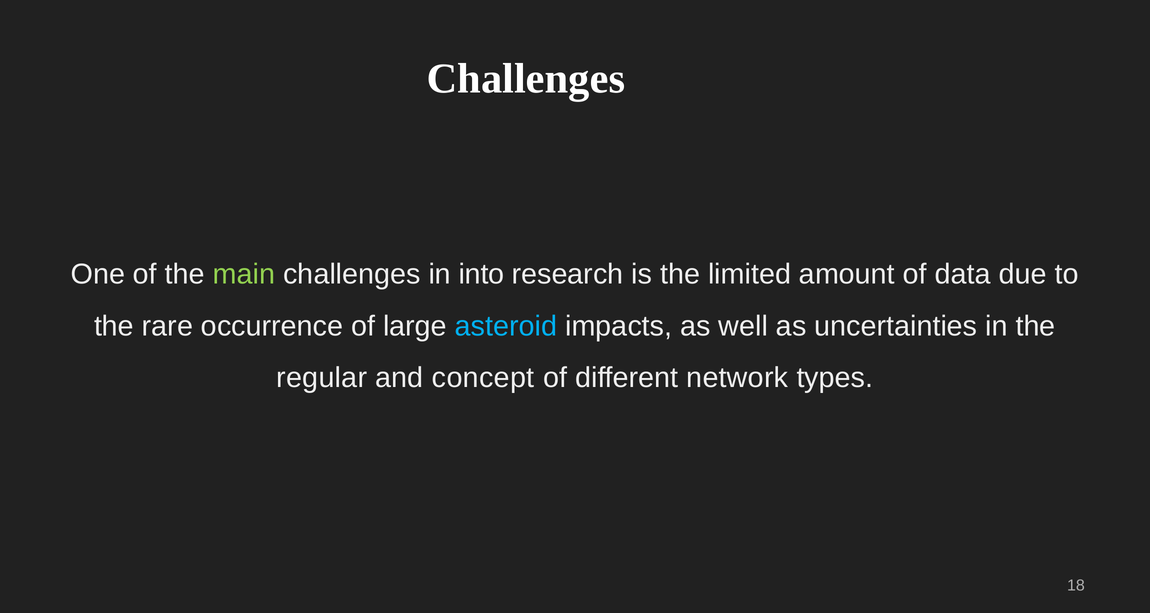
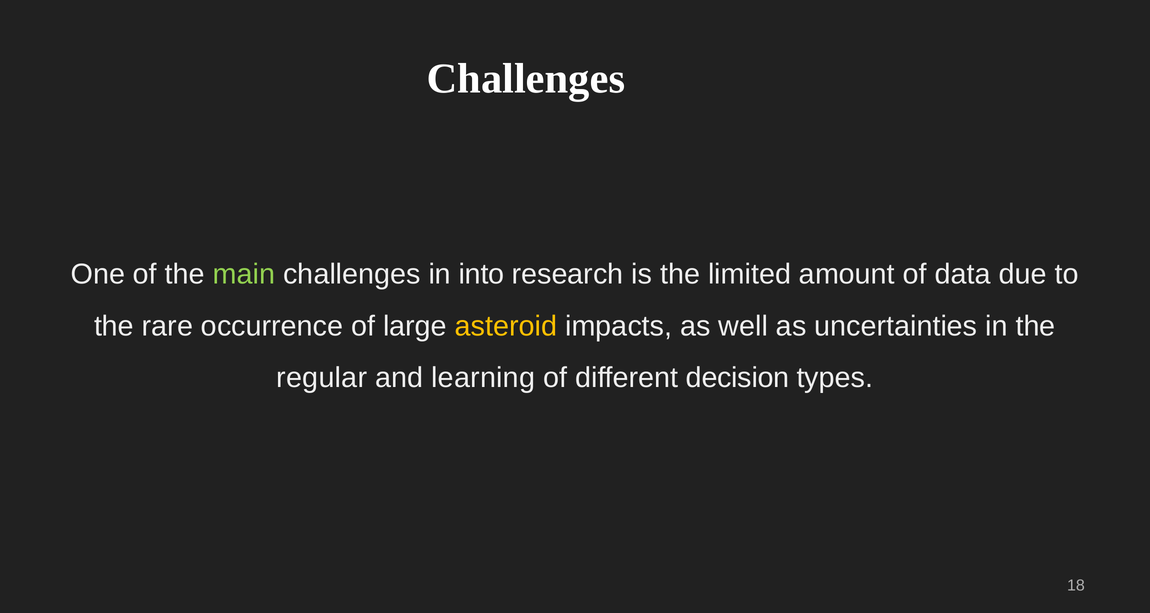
asteroid colour: light blue -> yellow (506, 326)
concept: concept -> learning (483, 378)
network: network -> decision (738, 378)
